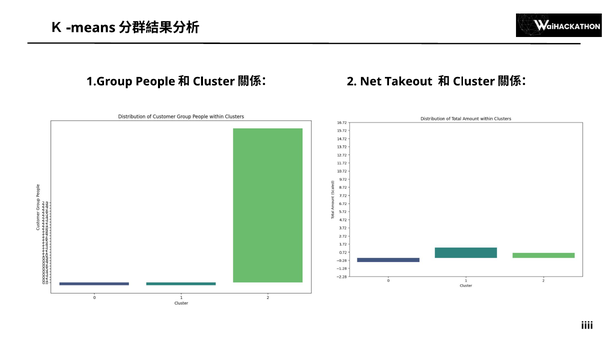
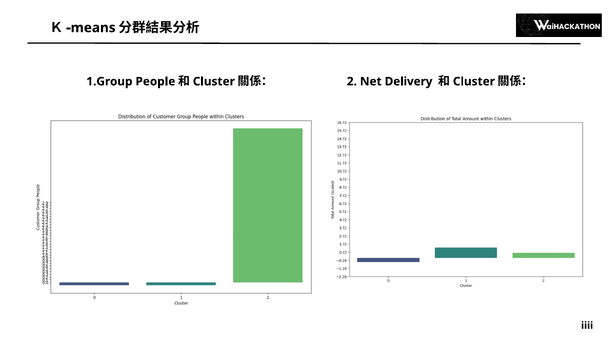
Takeout: Takeout -> Delivery (409, 81)
